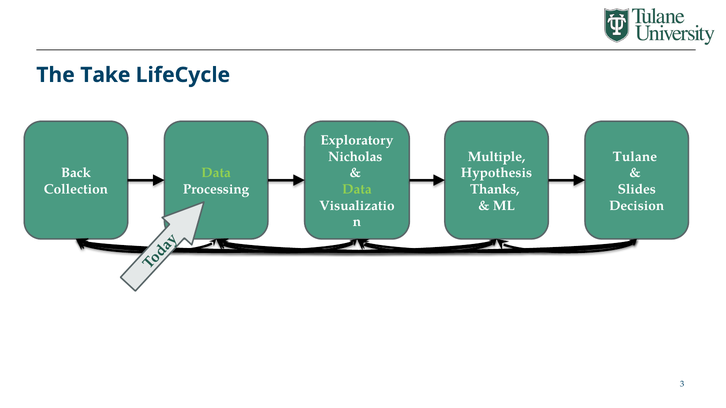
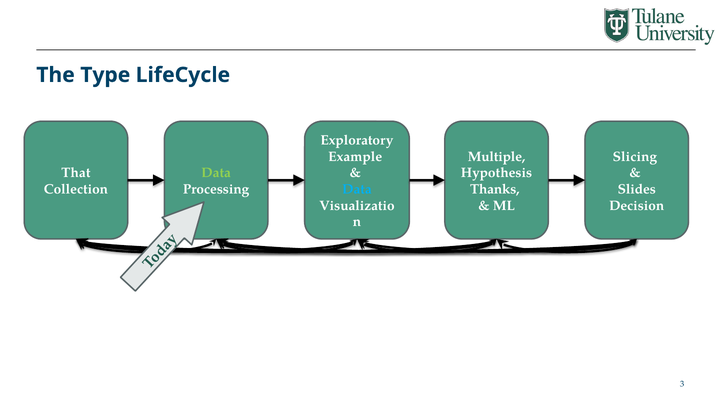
Take: Take -> Type (105, 75)
Nicholas: Nicholas -> Example (355, 157)
Tulane: Tulane -> Slicing (635, 157)
Back: Back -> That (76, 173)
Data colour: light green -> light blue (357, 189)
